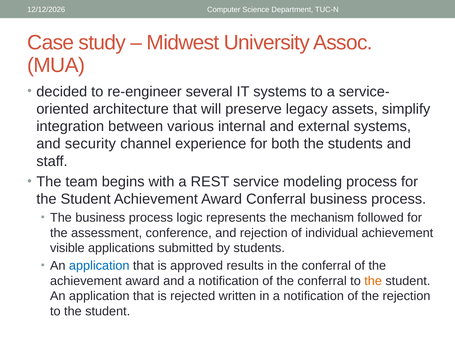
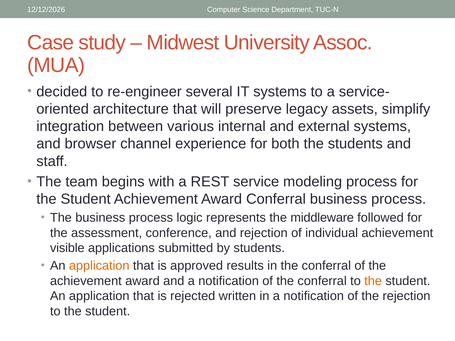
security: security -> browser (90, 144)
mechanism: mechanism -> middleware (322, 218)
application colour: blue -> orange (99, 266)
